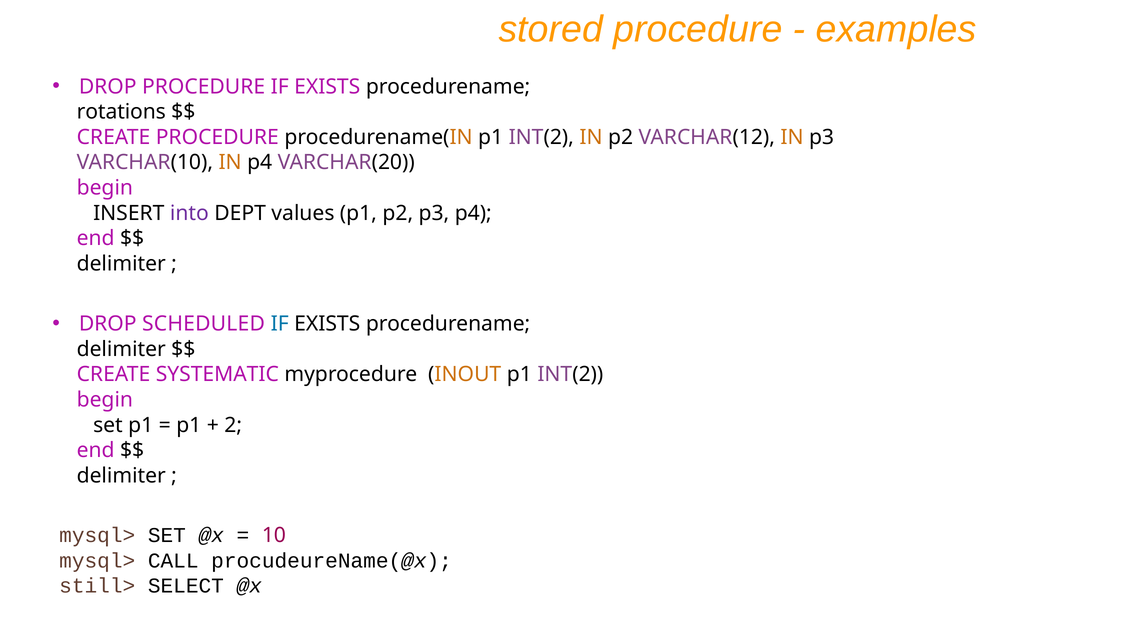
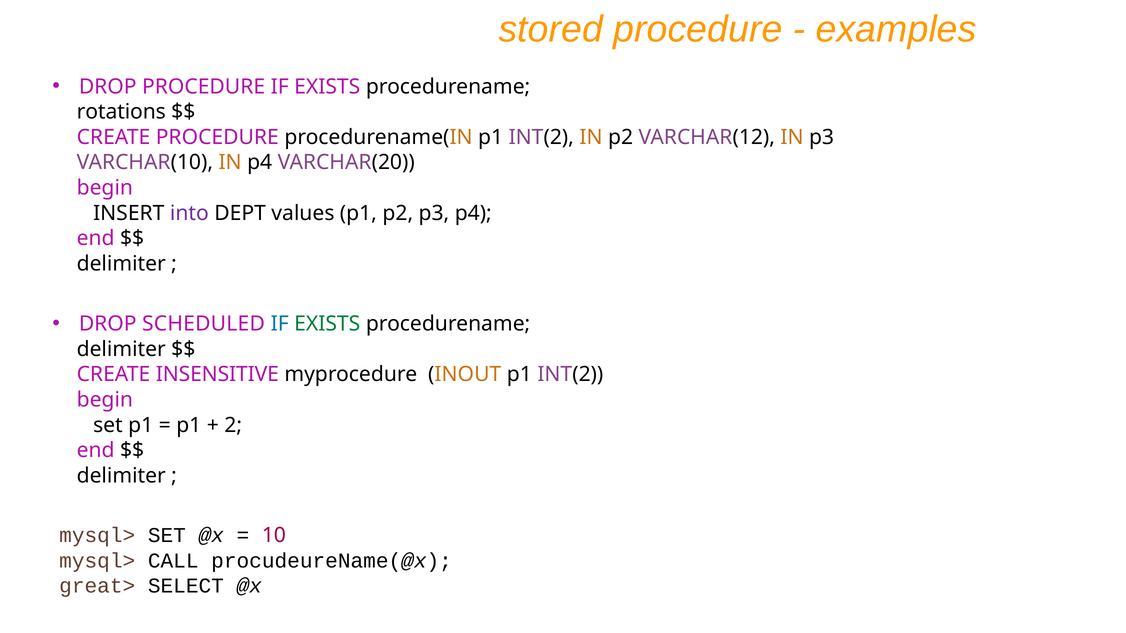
EXISTS colour: black -> green (327, 324)
SYSTEMATIC: SYSTEMATIC -> INSENSITIVE (217, 375)
still>: still> -> great> (97, 586)
